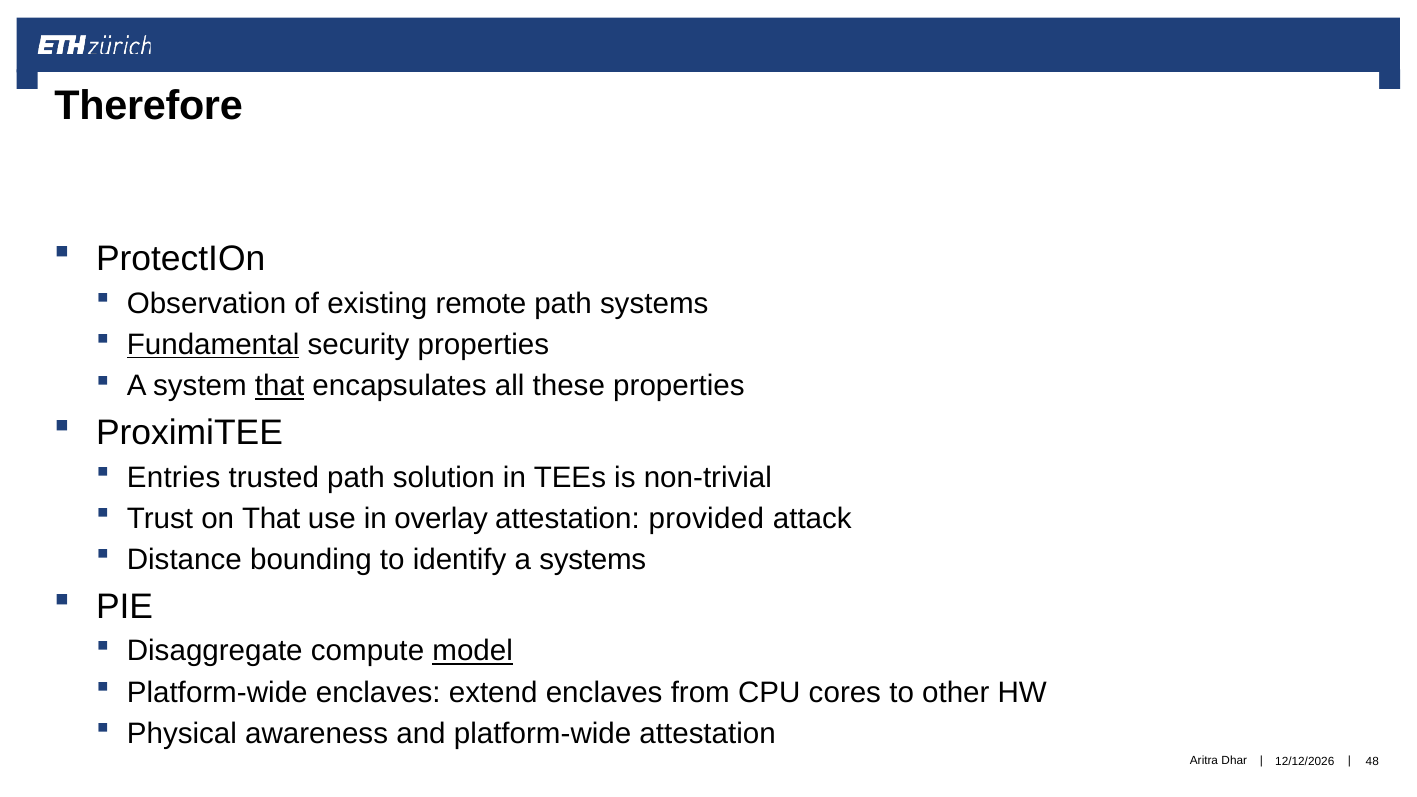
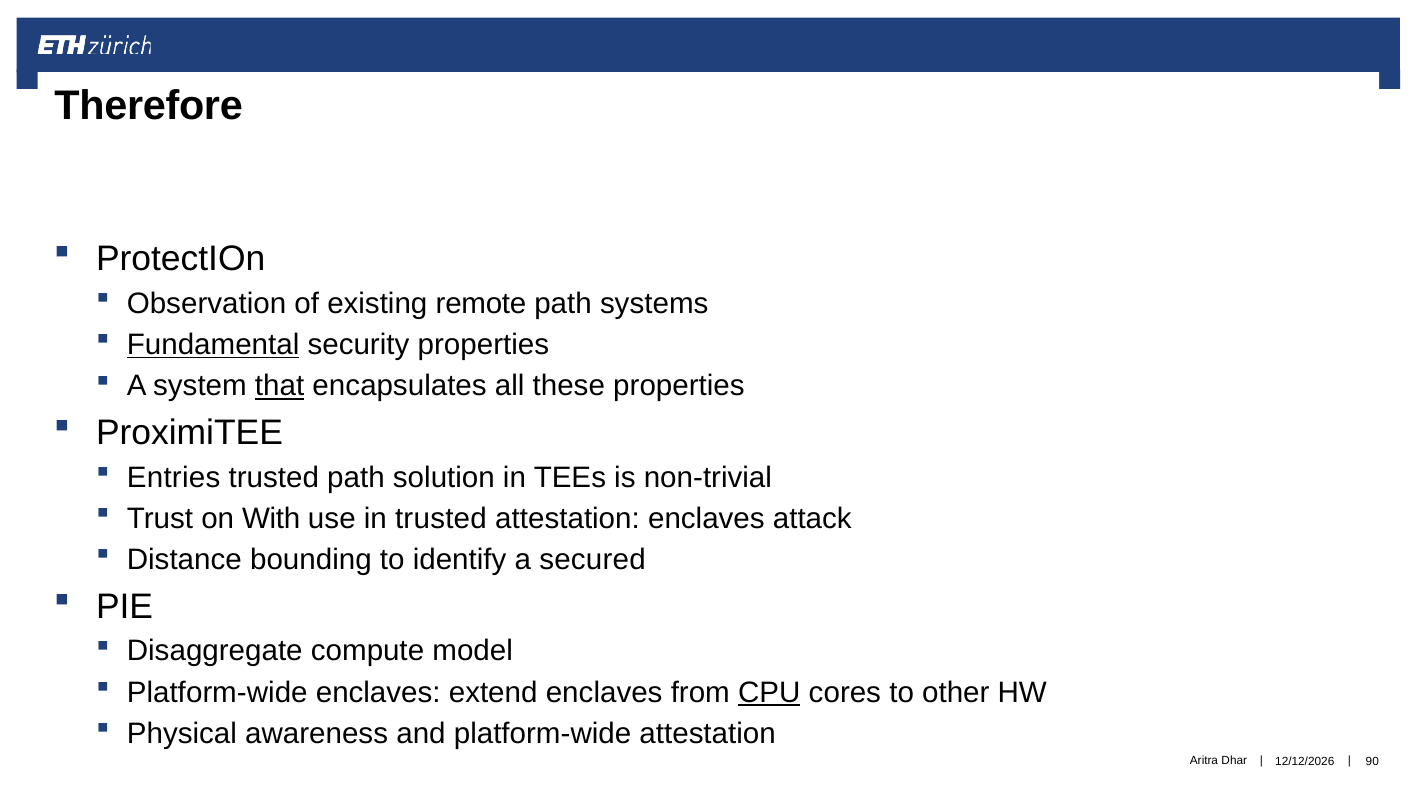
on That: That -> With (271, 519)
in overlay: overlay -> trusted (441, 519)
attestation provided: provided -> enclaves (706, 519)
a systems: systems -> secured (593, 560)
model underline: present -> none (473, 651)
CPU underline: none -> present (769, 693)
48: 48 -> 90 (1372, 762)
